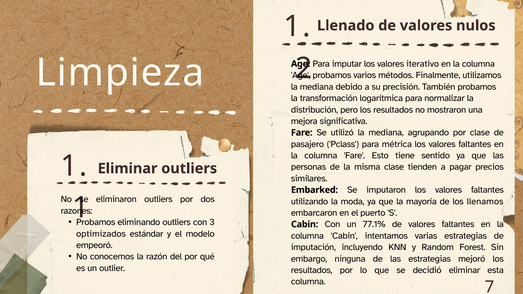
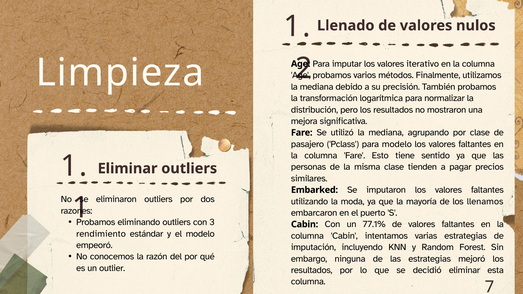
para métrica: métrica -> modelo (397, 144)
optimizados: optimizados -> rendimiento (101, 234)
